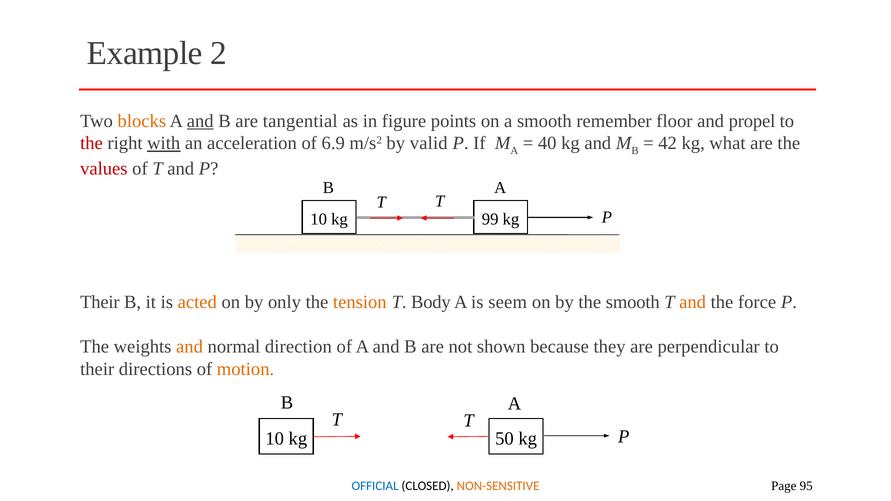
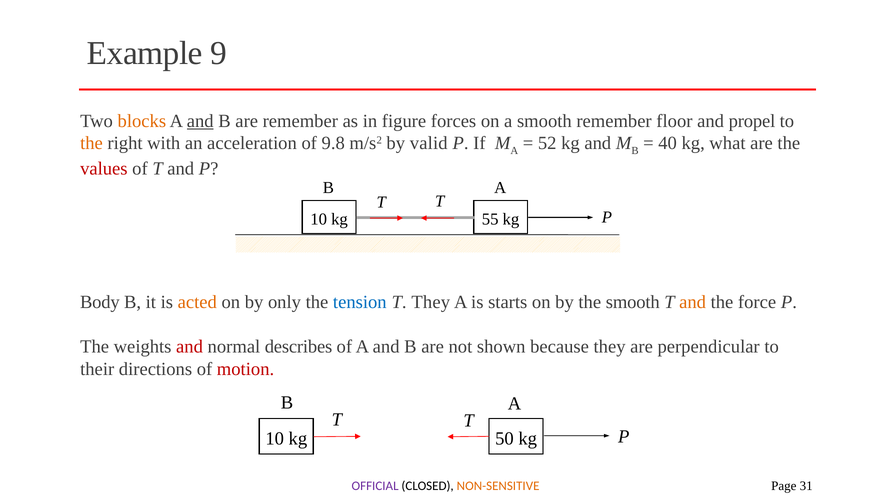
2: 2 -> 9 (218, 53)
are tangential: tangential -> remember (300, 121)
points: points -> forces (454, 121)
the colour: red -> orange (91, 143)
with underline: present -> none (164, 143)
6.9: 6.9 -> 9.8 (333, 143)
40: 40 -> 52 (547, 143)
42: 42 -> 40 (668, 143)
99: 99 -> 55 (490, 220)
Their: Their -> Body (100, 302)
tension colour: orange -> blue (360, 302)
T Body: Body -> They (431, 302)
seem: seem -> starts (508, 302)
and colour: orange -> red (190, 347)
direction: direction -> describes (299, 347)
motion colour: orange -> red (246, 369)
95: 95 -> 31 (806, 486)
OFFICIAL colour: blue -> purple (375, 486)
